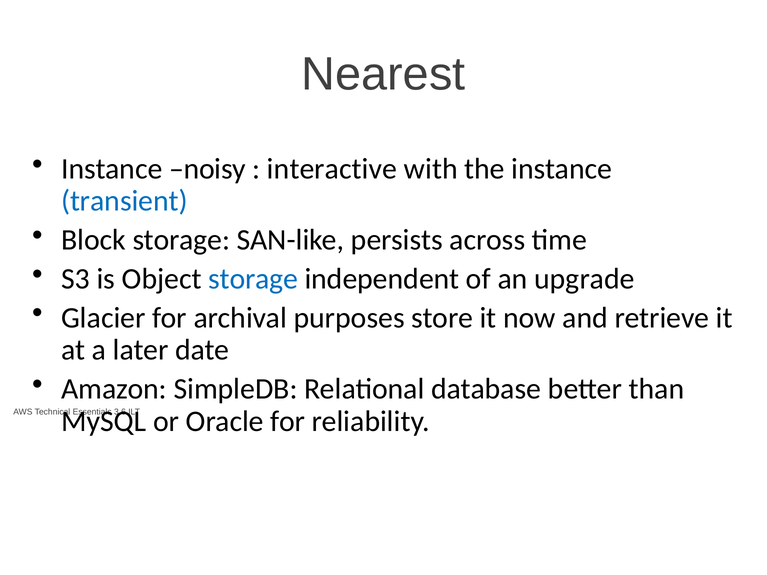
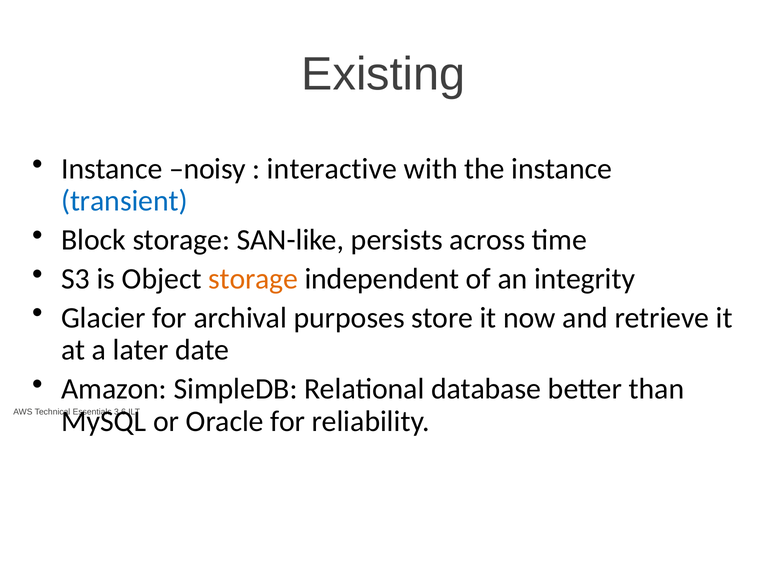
Nearest: Nearest -> Existing (383, 74)
storage colour: blue -> orange (253, 279)
upgrade: upgrade -> integrity (585, 279)
